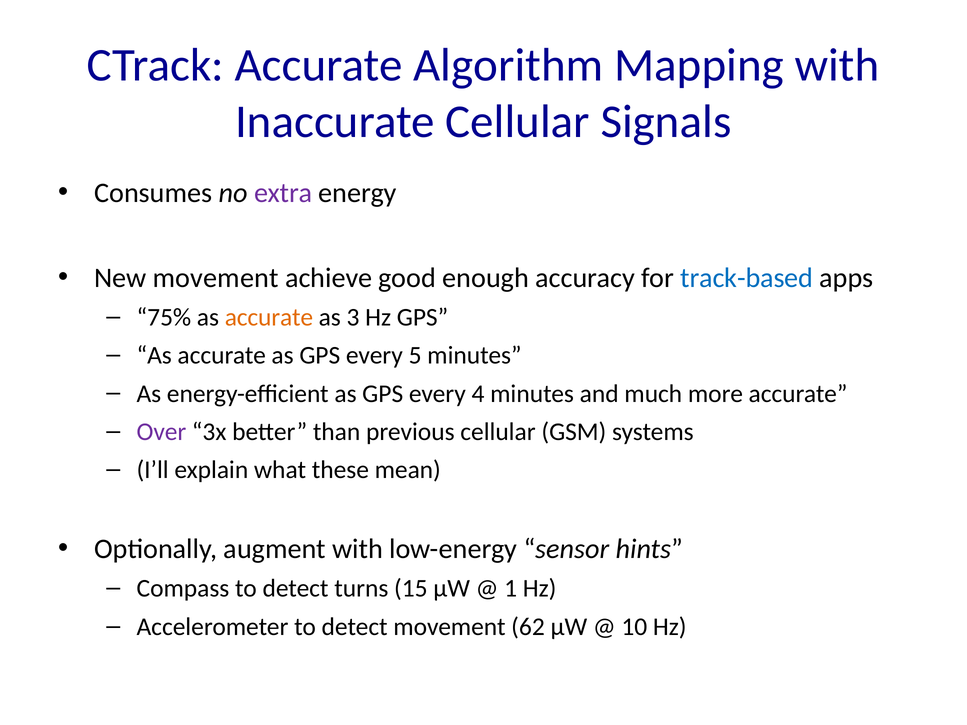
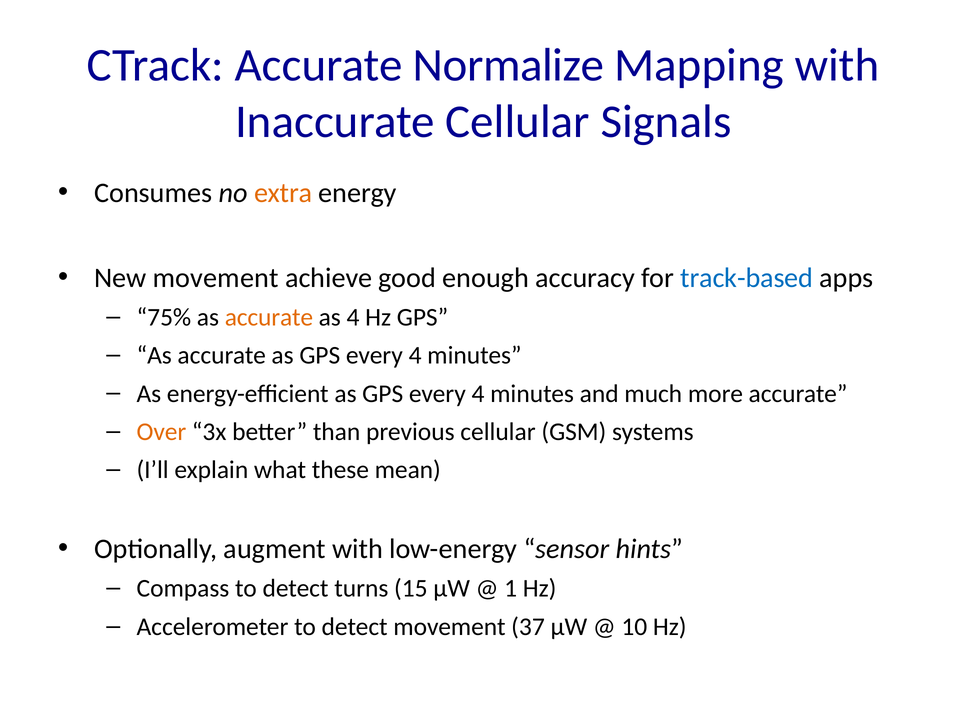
Algorithm: Algorithm -> Normalize (509, 65)
extra colour: purple -> orange (283, 193)
as 3: 3 -> 4 (353, 317)
5: 5 -> 4 (415, 356)
Over colour: purple -> orange (161, 432)
62: 62 -> 37 (528, 627)
